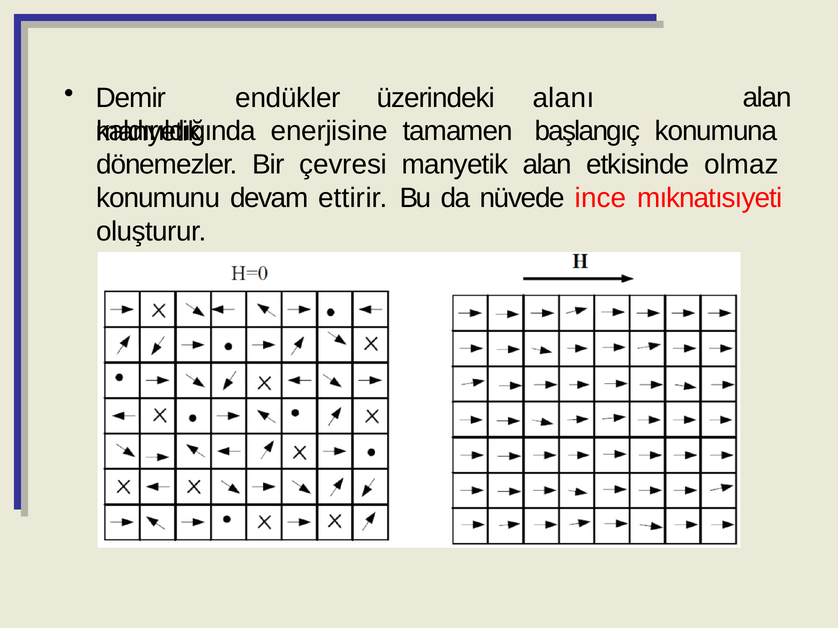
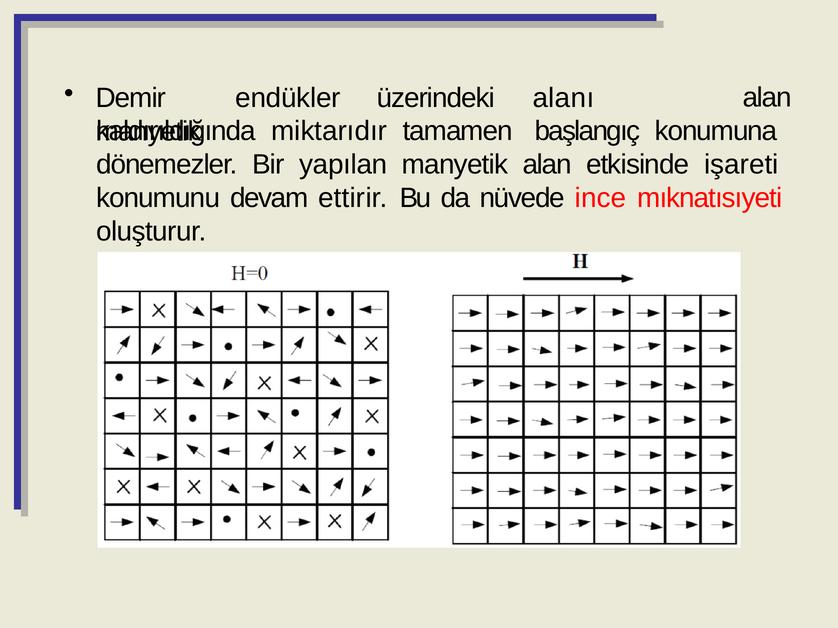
enerjisine: enerjisine -> miktarıdır (329, 131)
çevresi: çevresi -> yapılan (343, 165)
olmaz: olmaz -> işareti (741, 165)
